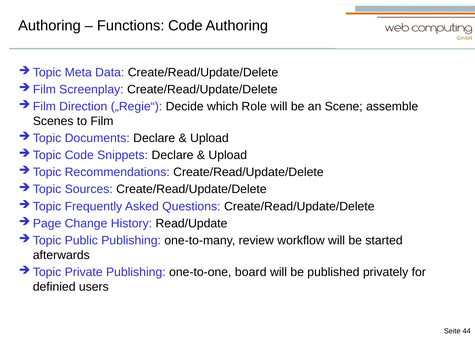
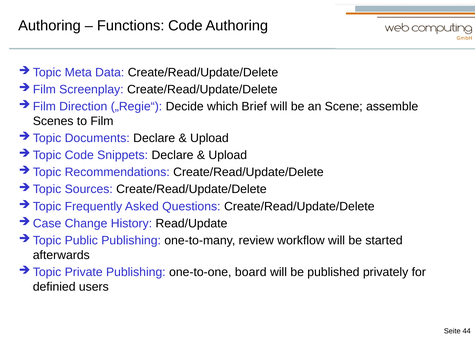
Role: Role -> Brief (254, 106)
Page: Page -> Case (47, 223)
